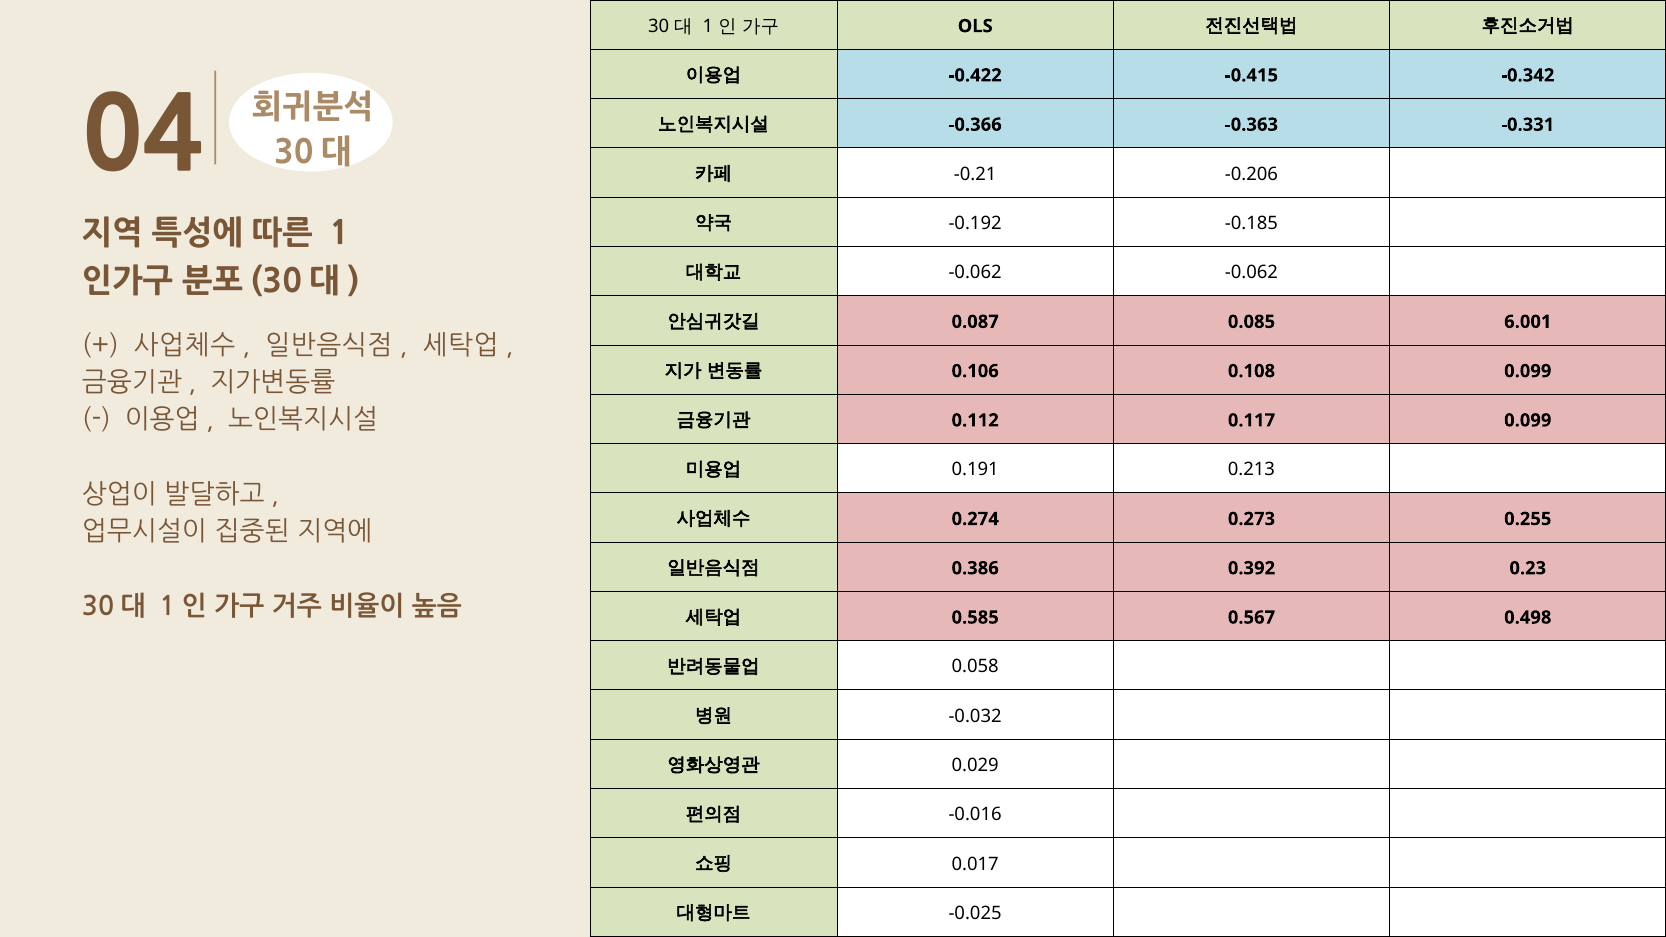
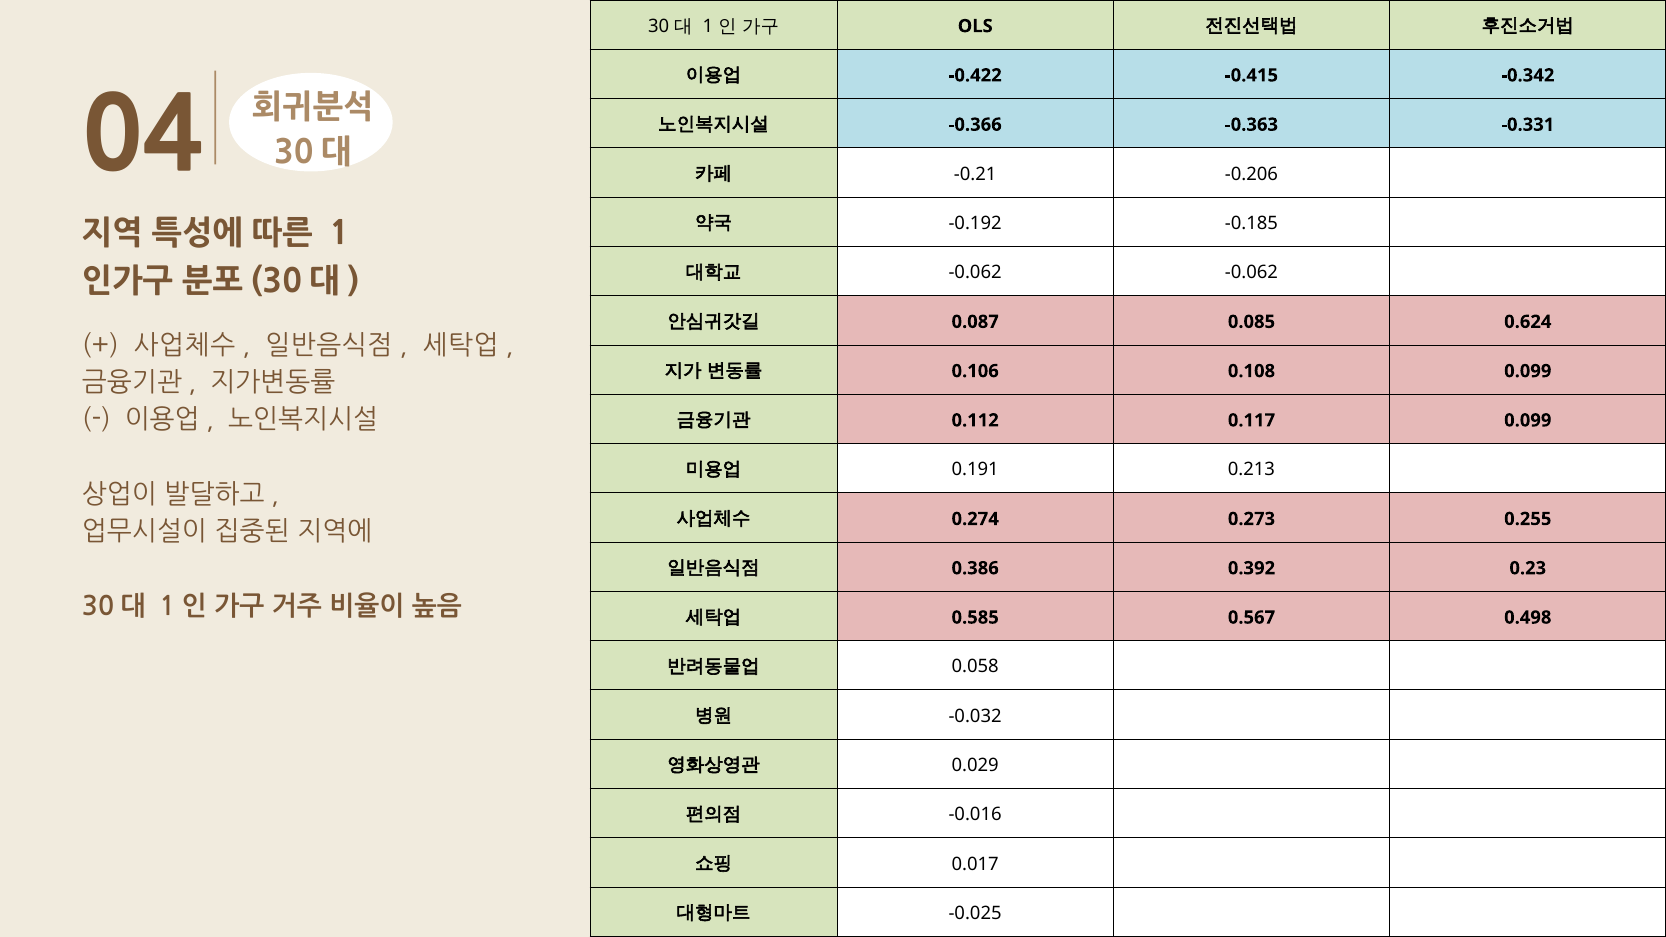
6.001: 6.001 -> 0.624 (1528, 322)
